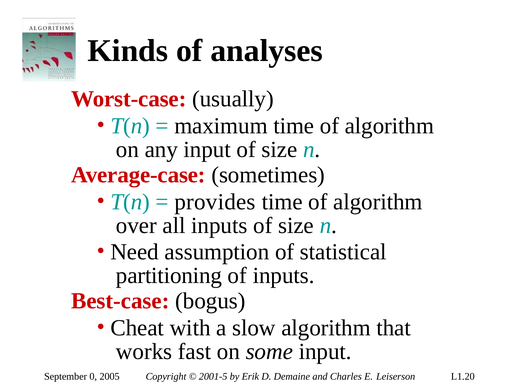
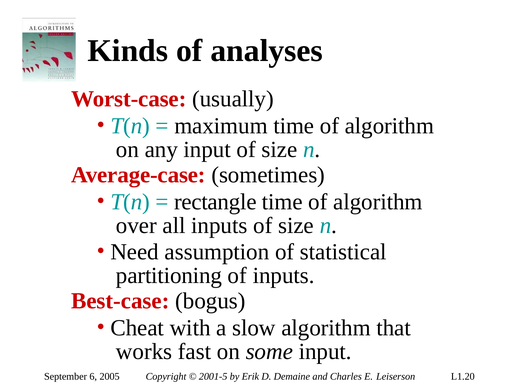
provides: provides -> rectangle (215, 202)
0: 0 -> 6 (93, 377)
